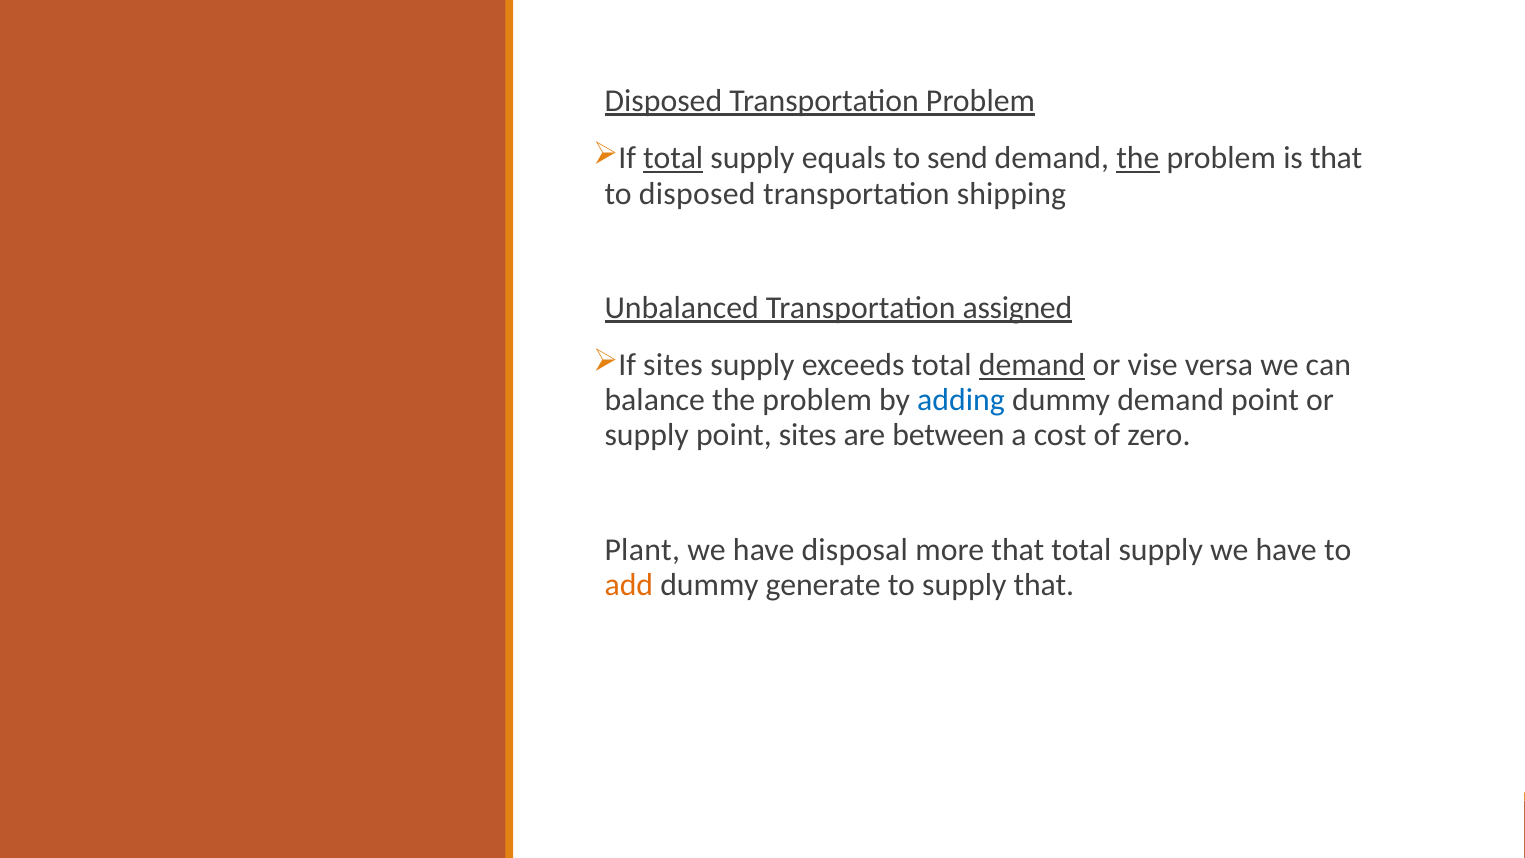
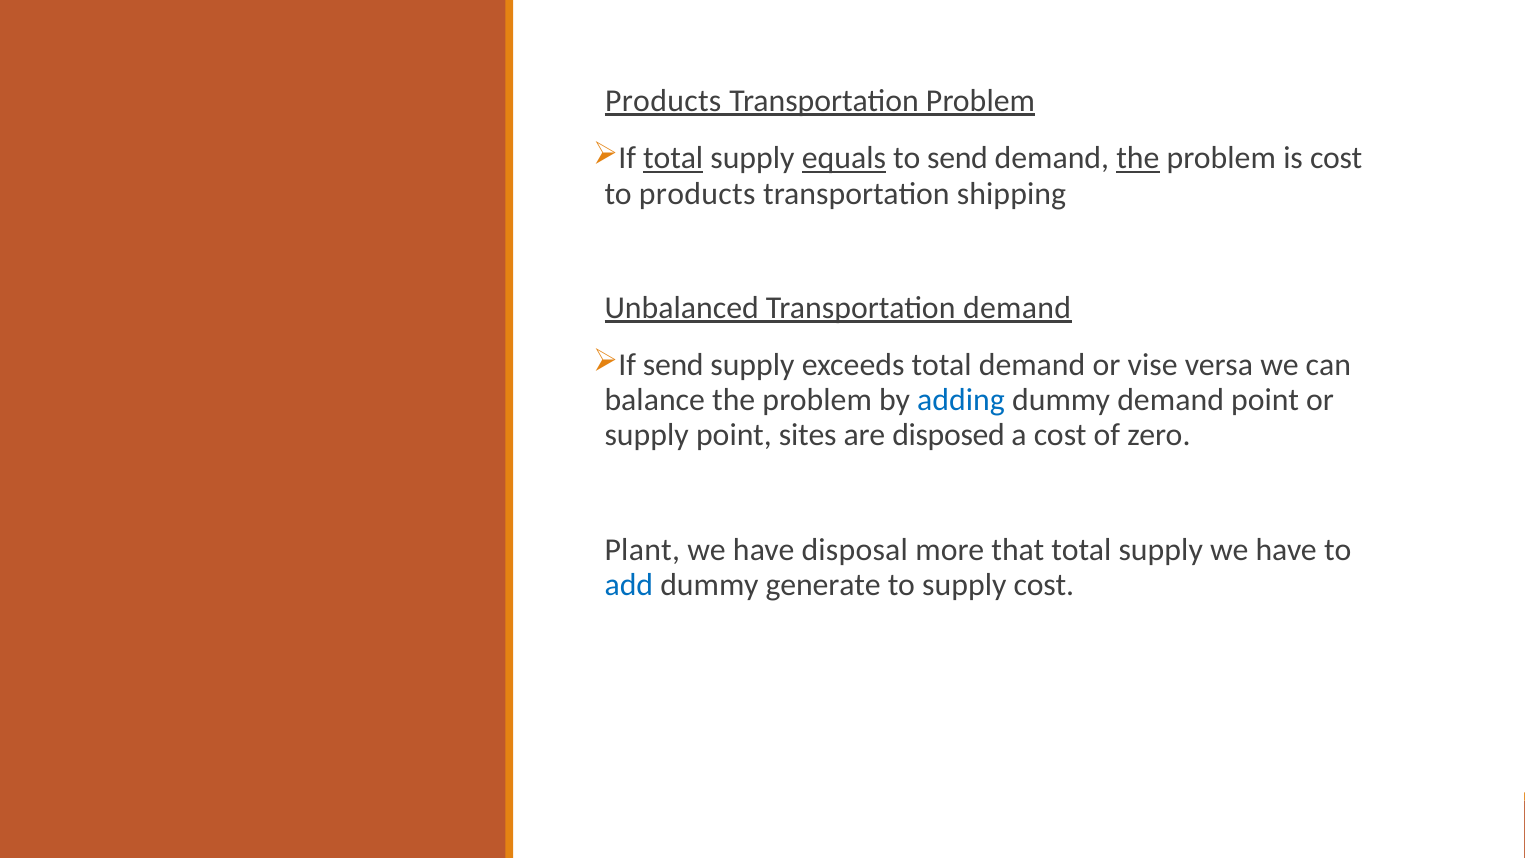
Disposed: Disposed -> Products (663, 101)
equals underline: none -> present (844, 158)
is that: that -> cost (1336, 158)
to disposed: disposed -> products (697, 193)
Transportation assigned: assigned -> demand (1017, 308)
If sites: sites -> send (673, 365)
demand underline: present -> none (1032, 365)
between: between -> disposed (949, 435)
add colour: orange -> blue (629, 585)
supply that: that -> cost (1044, 585)
